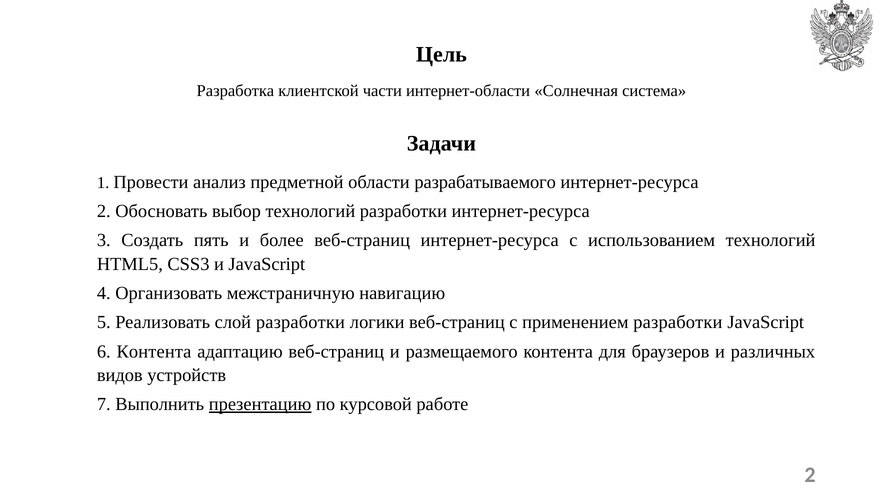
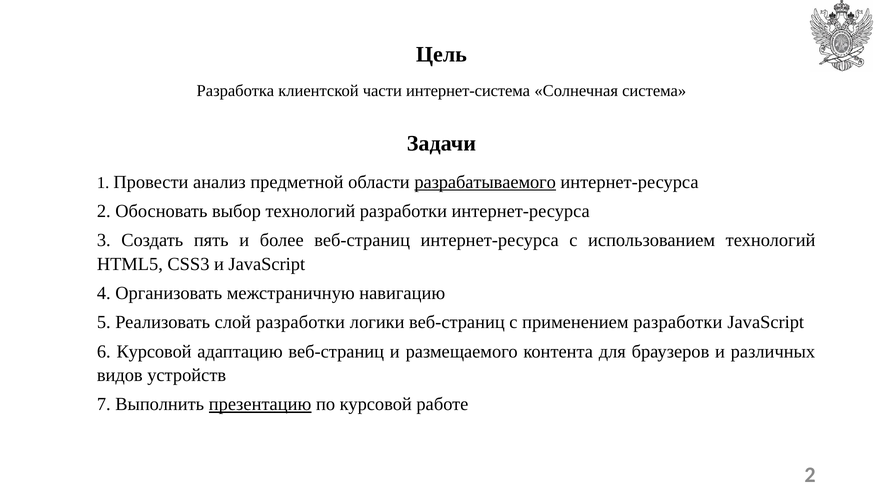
интернет-области: интернет-области -> интернет-система (468, 91)
разрабатываемого underline: none -> present (485, 182)
6 Контента: Контента -> Курсовой (154, 351)
